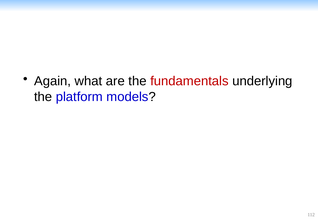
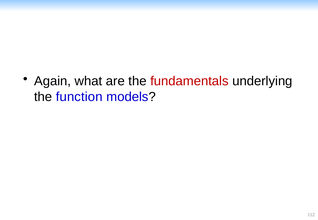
platform: platform -> function (79, 97)
